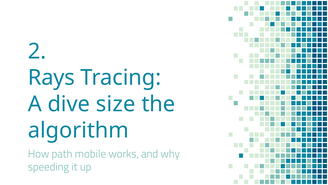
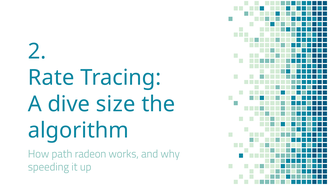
Rays: Rays -> Rate (51, 78)
mobile: mobile -> radeon (91, 153)
